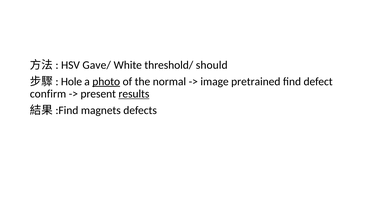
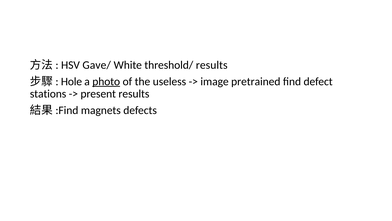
threshold/ should: should -> results (212, 65)
normal: normal -> useless (169, 81)
confirm: confirm -> stations (48, 94)
results underline: present -> none (134, 94)
